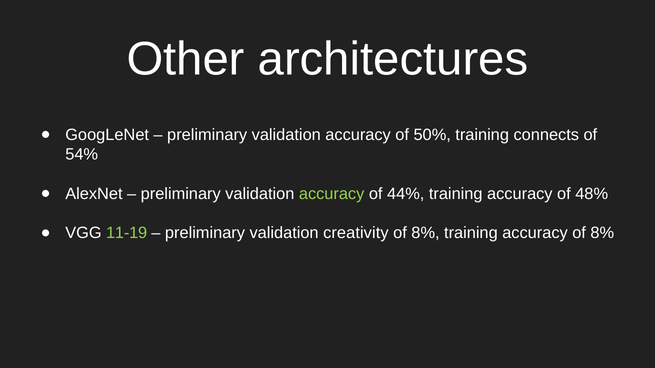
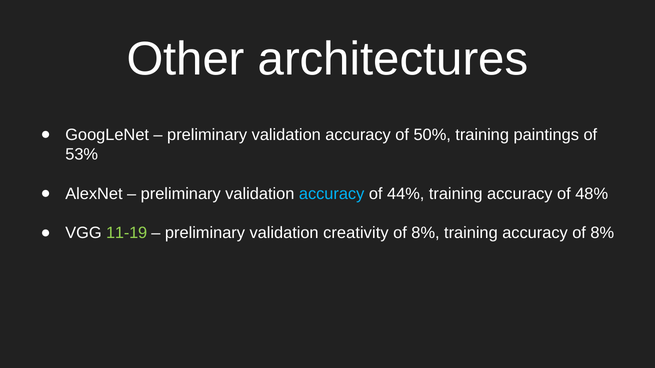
connects: connects -> paintings (546, 135)
54%: 54% -> 53% (82, 155)
accuracy colour: light green -> light blue (332, 194)
